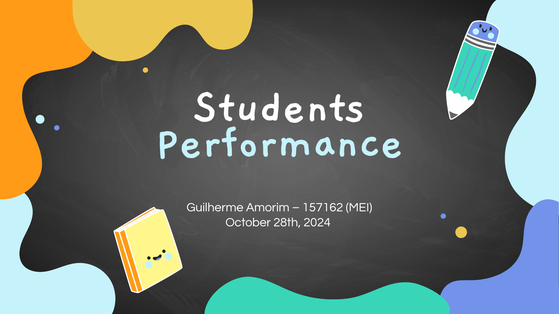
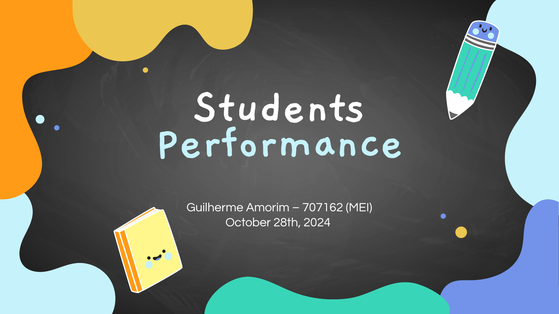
157162: 157162 -> 707162 (323, 208)
